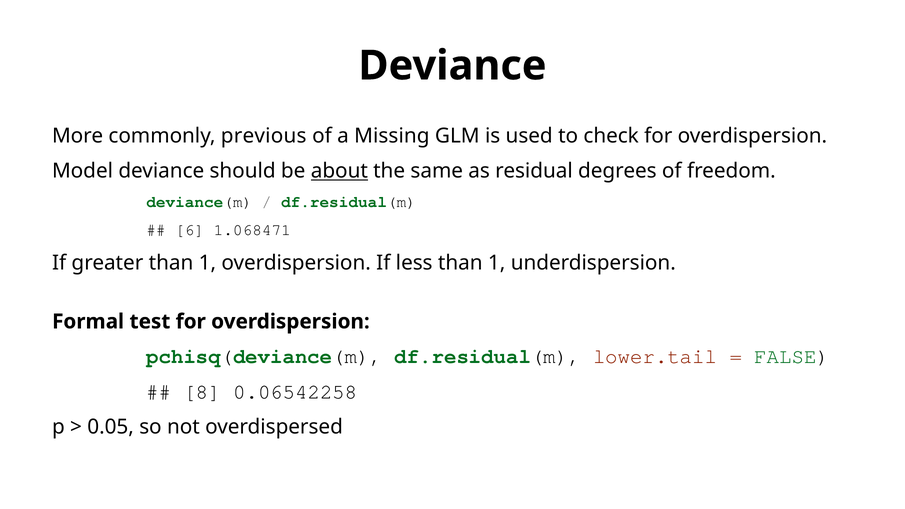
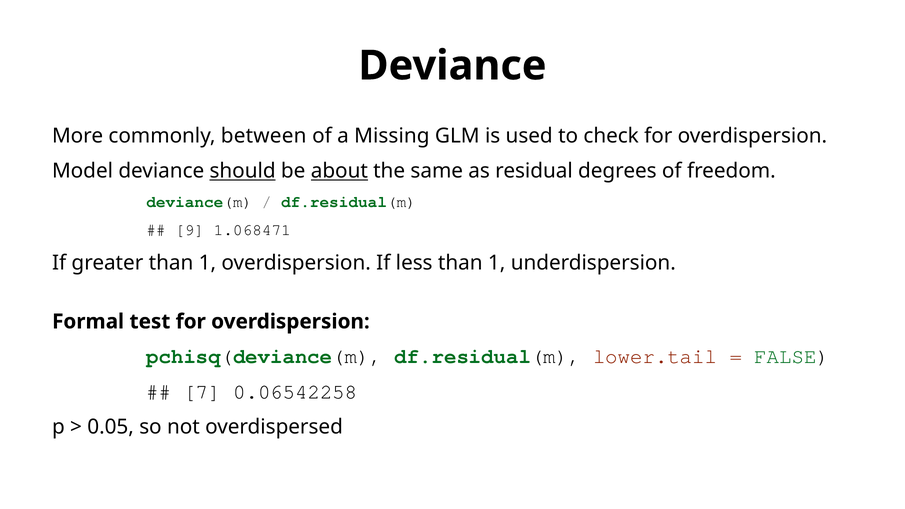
previous: previous -> between (264, 136)
should underline: none -> present (243, 171)
6: 6 -> 9 (190, 230)
8: 8 -> 7 (202, 392)
